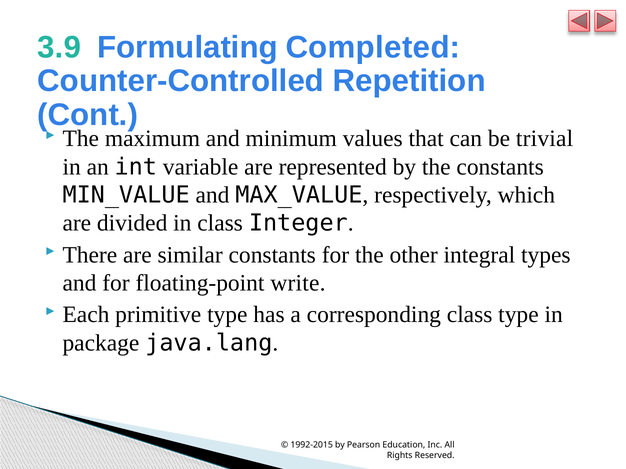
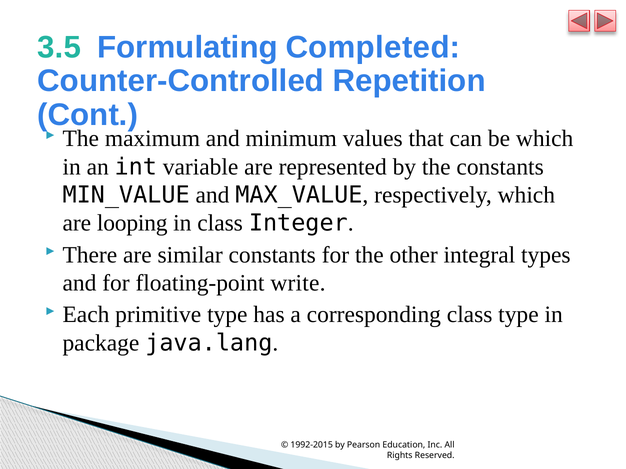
3.9: 3.9 -> 3.5 (59, 47)
be trivial: trivial -> which (545, 139)
divided: divided -> looping (132, 223)
